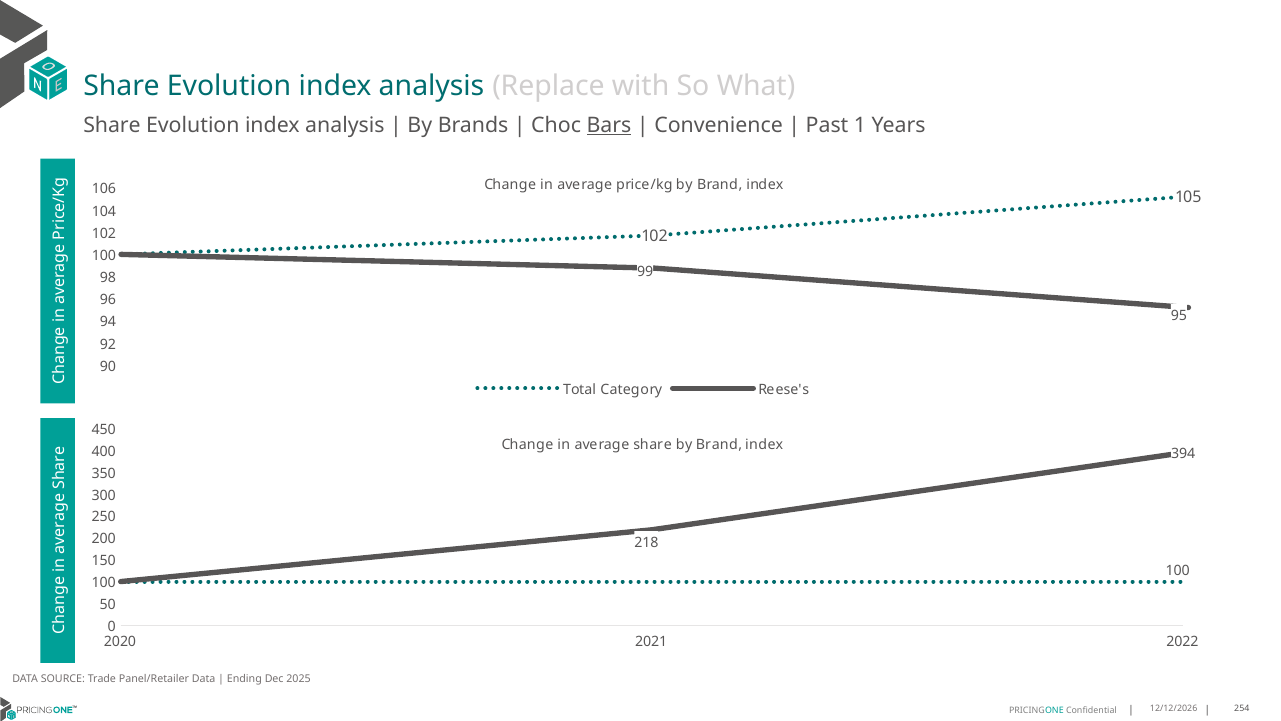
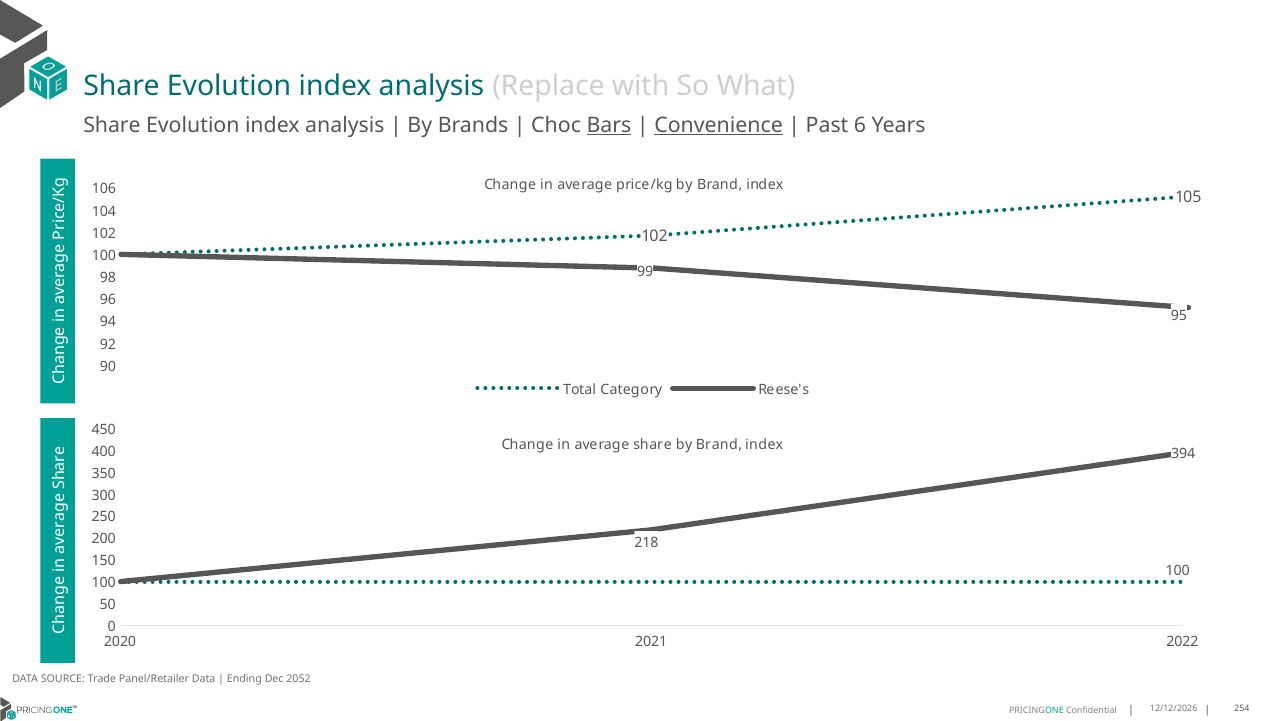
Convenience underline: none -> present (719, 125)
1: 1 -> 6 (860, 125)
2025: 2025 -> 2052 (299, 679)
